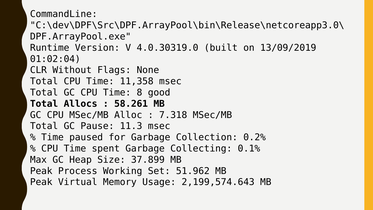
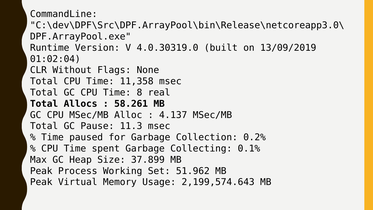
good: good -> real (159, 92)
7.318: 7.318 -> 4.137 (173, 115)
